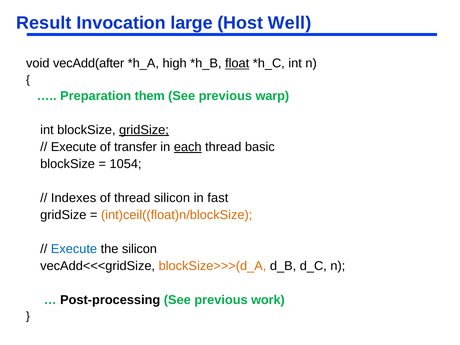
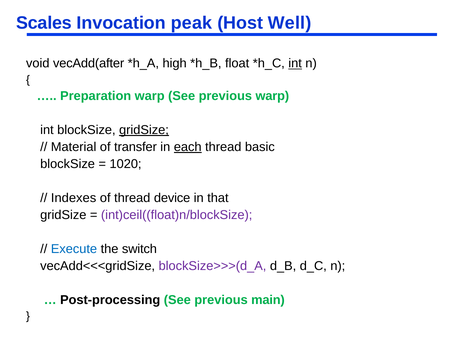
Result: Result -> Scales (44, 23)
large: large -> peak (191, 23)
float underline: present -> none (237, 63)
int underline: none -> present (295, 63)
Preparation them: them -> warp (150, 96)
Execute: Execute -> Material (74, 147)
1054: 1054 -> 1020 (126, 164)
thread silicon: silicon -> device (172, 198)
fast: fast -> that (218, 198)
int)ceil((float)n/blockSize colour: orange -> purple (177, 215)
the silicon: silicon -> switch (139, 249)
blockSize>>>(d_A colour: orange -> purple (212, 266)
work: work -> main (268, 300)
